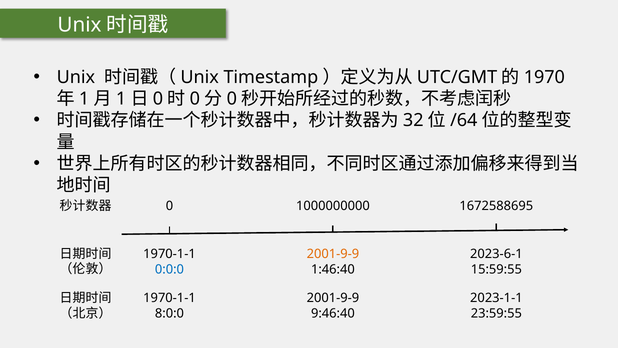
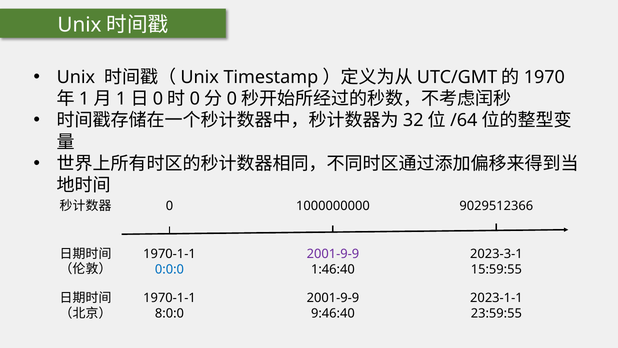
1672588695: 1672588695 -> 9029512366 (496, 206)
2001-9-9 colour: orange -> purple (333, 254)
2023-6-1: 2023-6-1 -> 2023-3-1 (496, 254)
